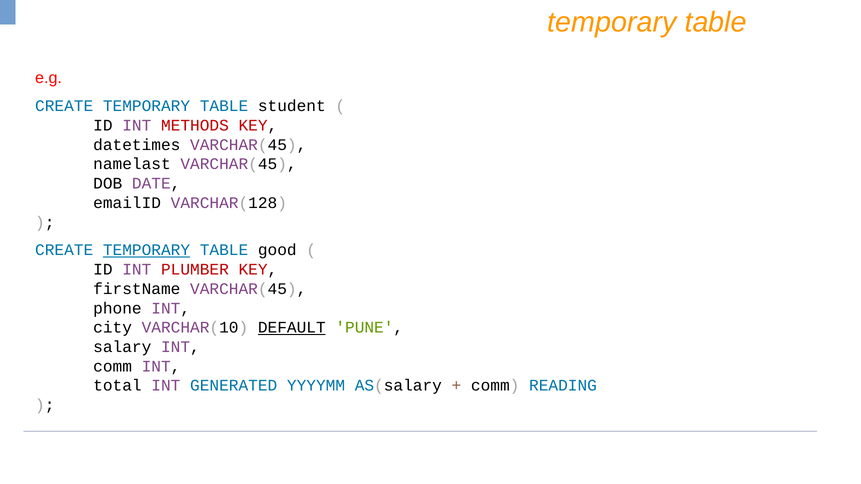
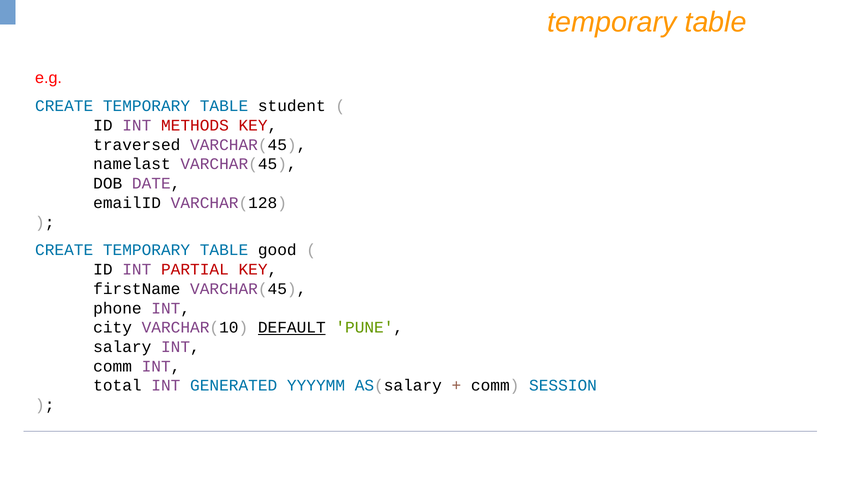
datetimes: datetimes -> traversed (137, 145)
TEMPORARY underline: present -> none (146, 250)
PLUMBER: PLUMBER -> PARTIAL (195, 270)
READING: READING -> SESSION (563, 386)
